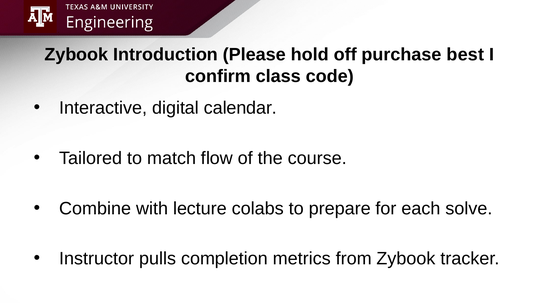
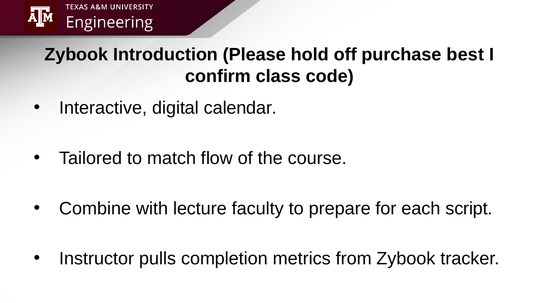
colabs: colabs -> faculty (258, 209)
solve: solve -> script (469, 209)
